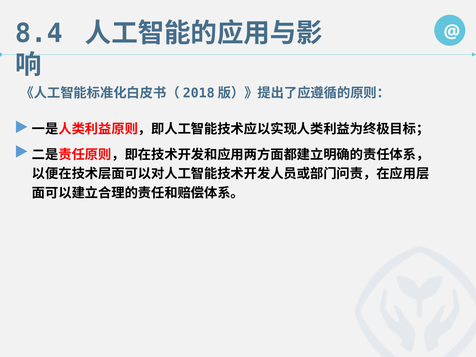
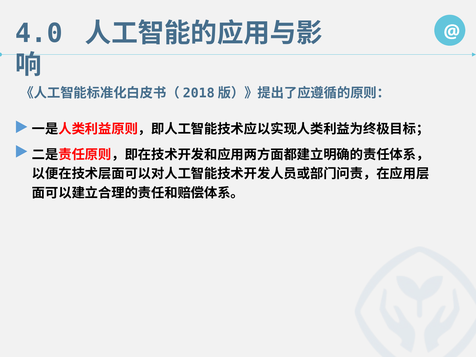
8.4: 8.4 -> 4.0 (39, 33)
